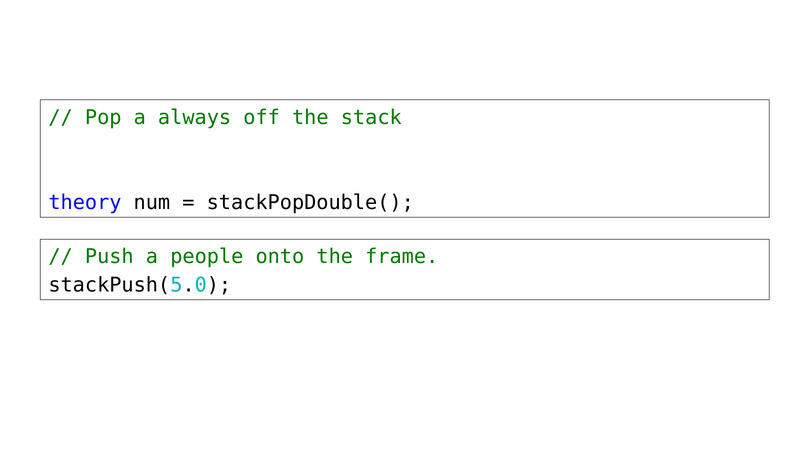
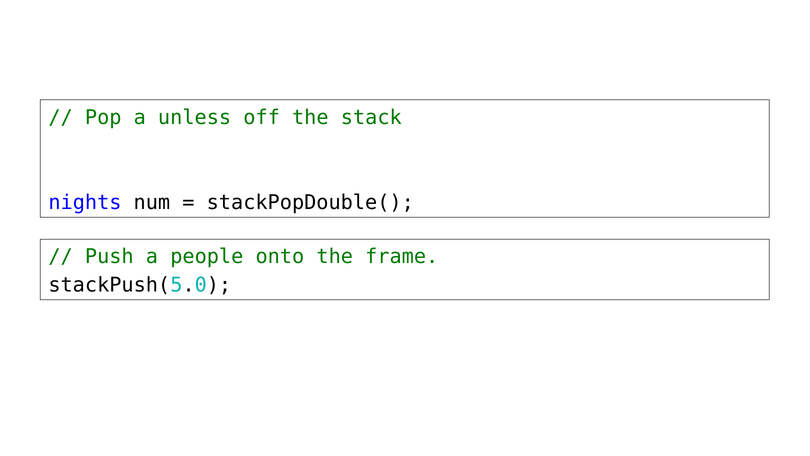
always: always -> unless (195, 117)
theory: theory -> nights (85, 202)
